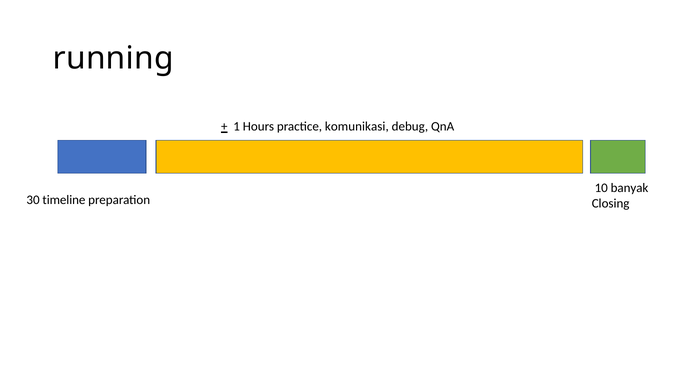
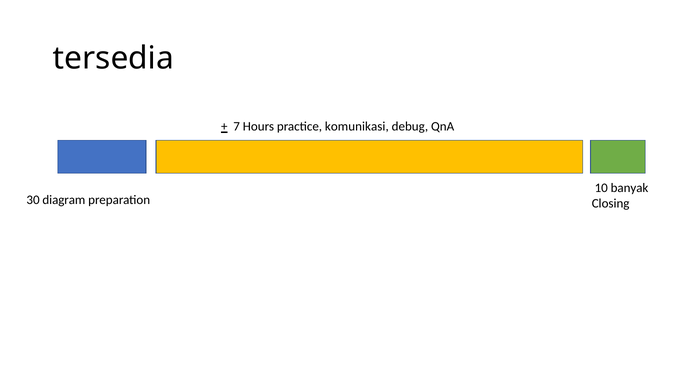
running: running -> tersedia (113, 58)
1: 1 -> 7 (237, 127)
timeline: timeline -> diagram (64, 200)
